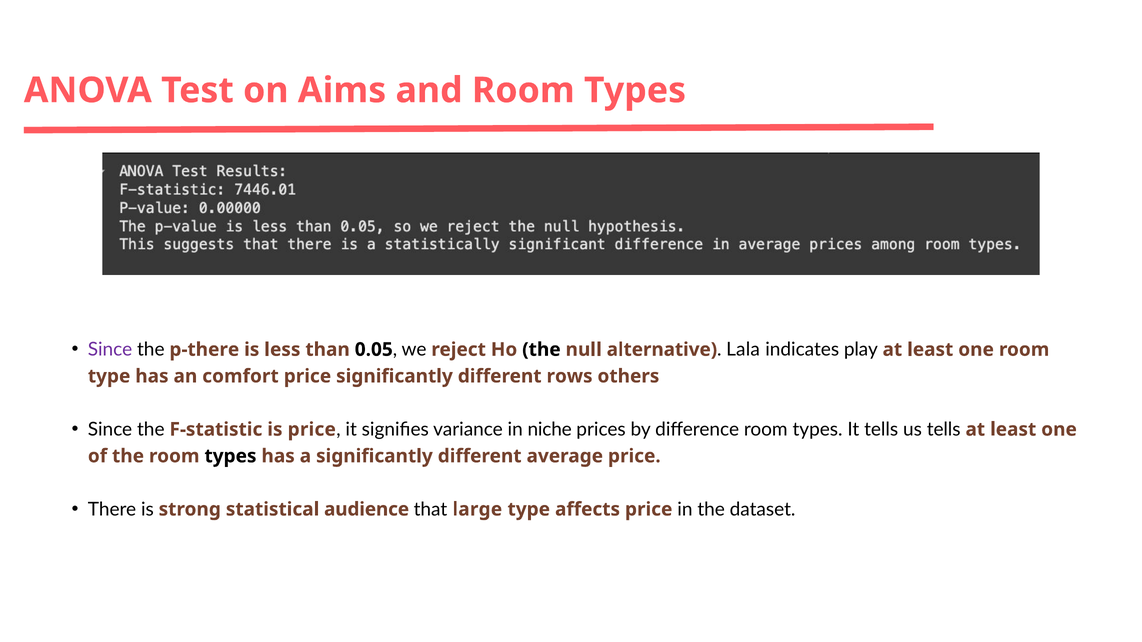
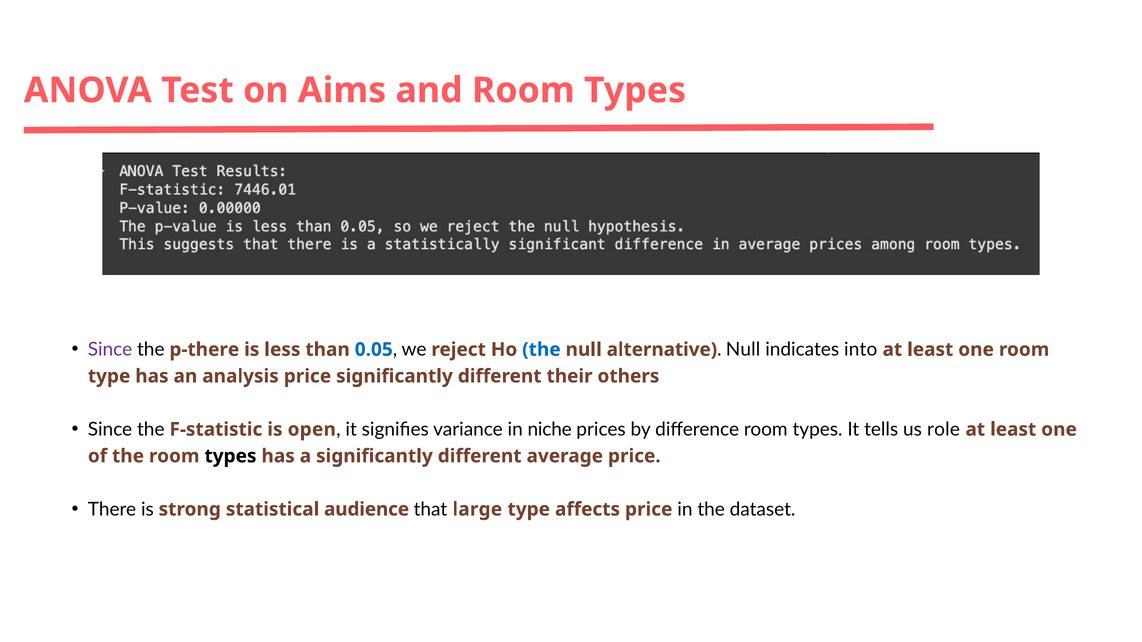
0.05 colour: black -> blue (374, 350)
the colour: black -> blue (541, 350)
Lala: Lala -> Null (743, 350)
play: play -> into (861, 350)
comfort: comfort -> analysis (240, 376)
rows: rows -> their (570, 376)
is price: price -> open (312, 430)
us tells: tells -> role (944, 430)
